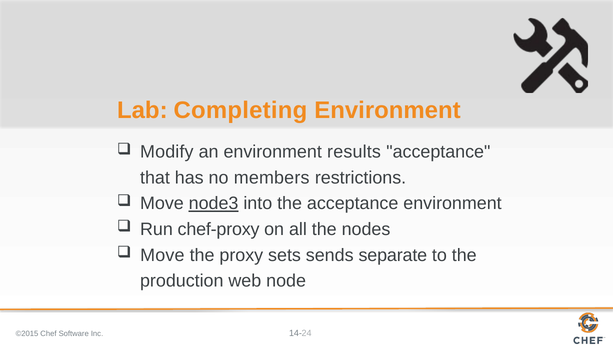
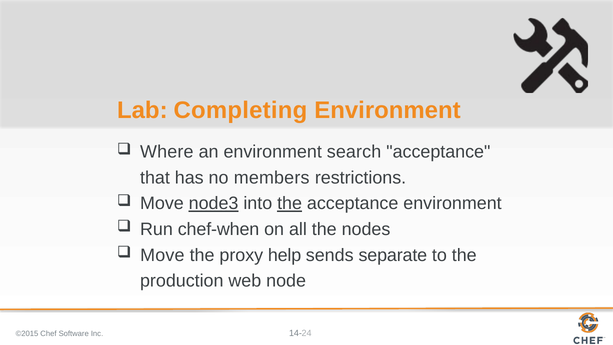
Modify: Modify -> Where (167, 152)
results: results -> search (354, 152)
the underline: none -> present (290, 203)
chef-proxy: chef-proxy -> chef-when (219, 229)
sets: sets -> help (285, 255)
